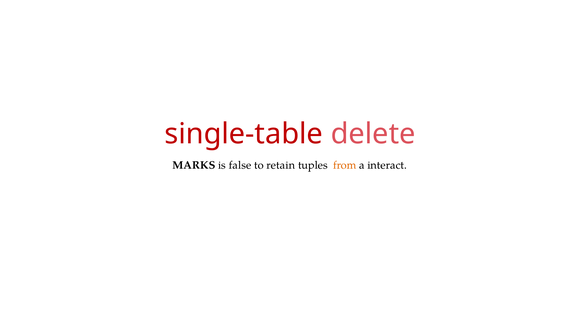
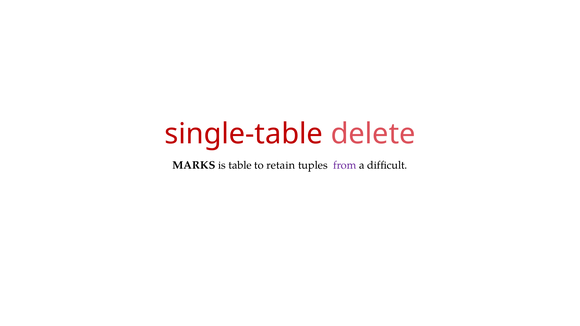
false: false -> table (240, 165)
from colour: orange -> purple (345, 165)
interact: interact -> difficult (387, 165)
